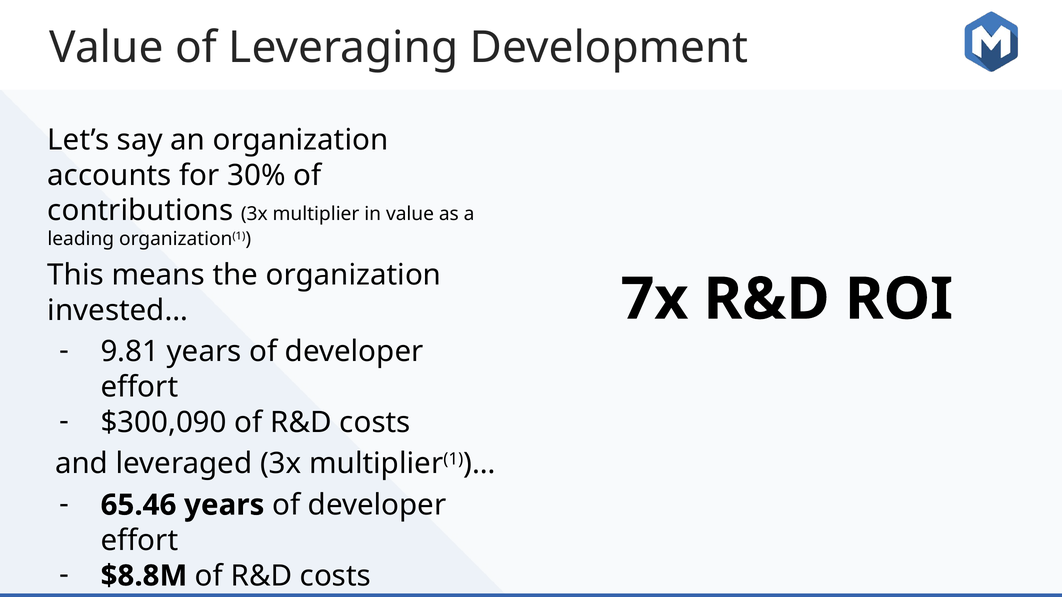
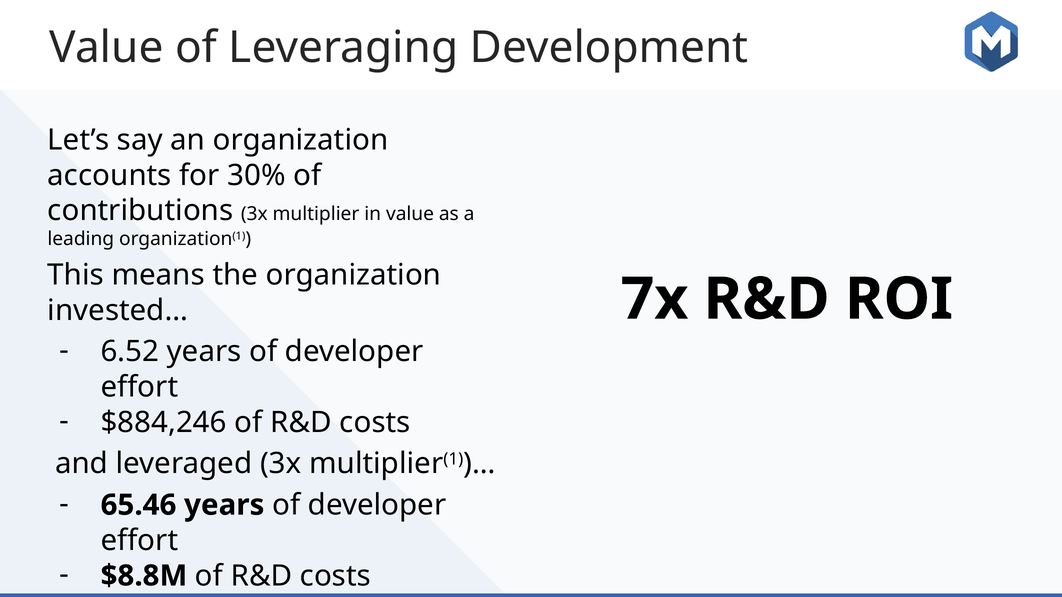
9.81: 9.81 -> 6.52 (130, 352)
$300,090: $300,090 -> $884,246 (164, 423)
